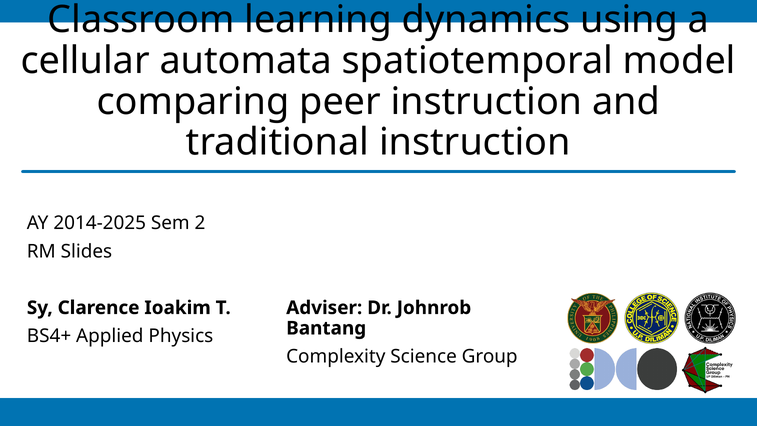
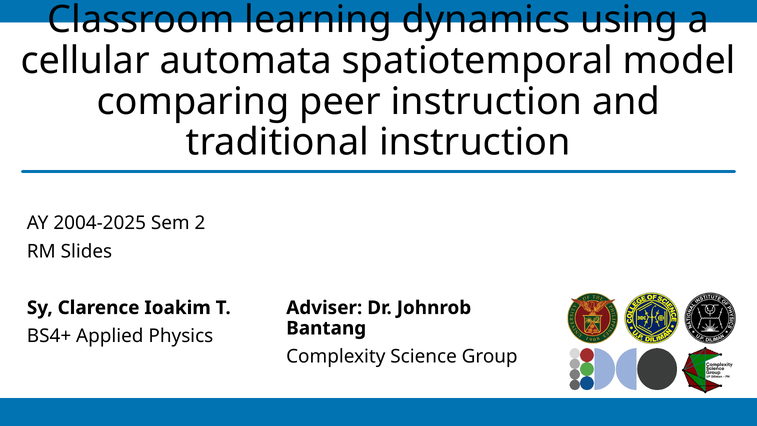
2014-2025: 2014-2025 -> 2004-2025 (100, 223)
